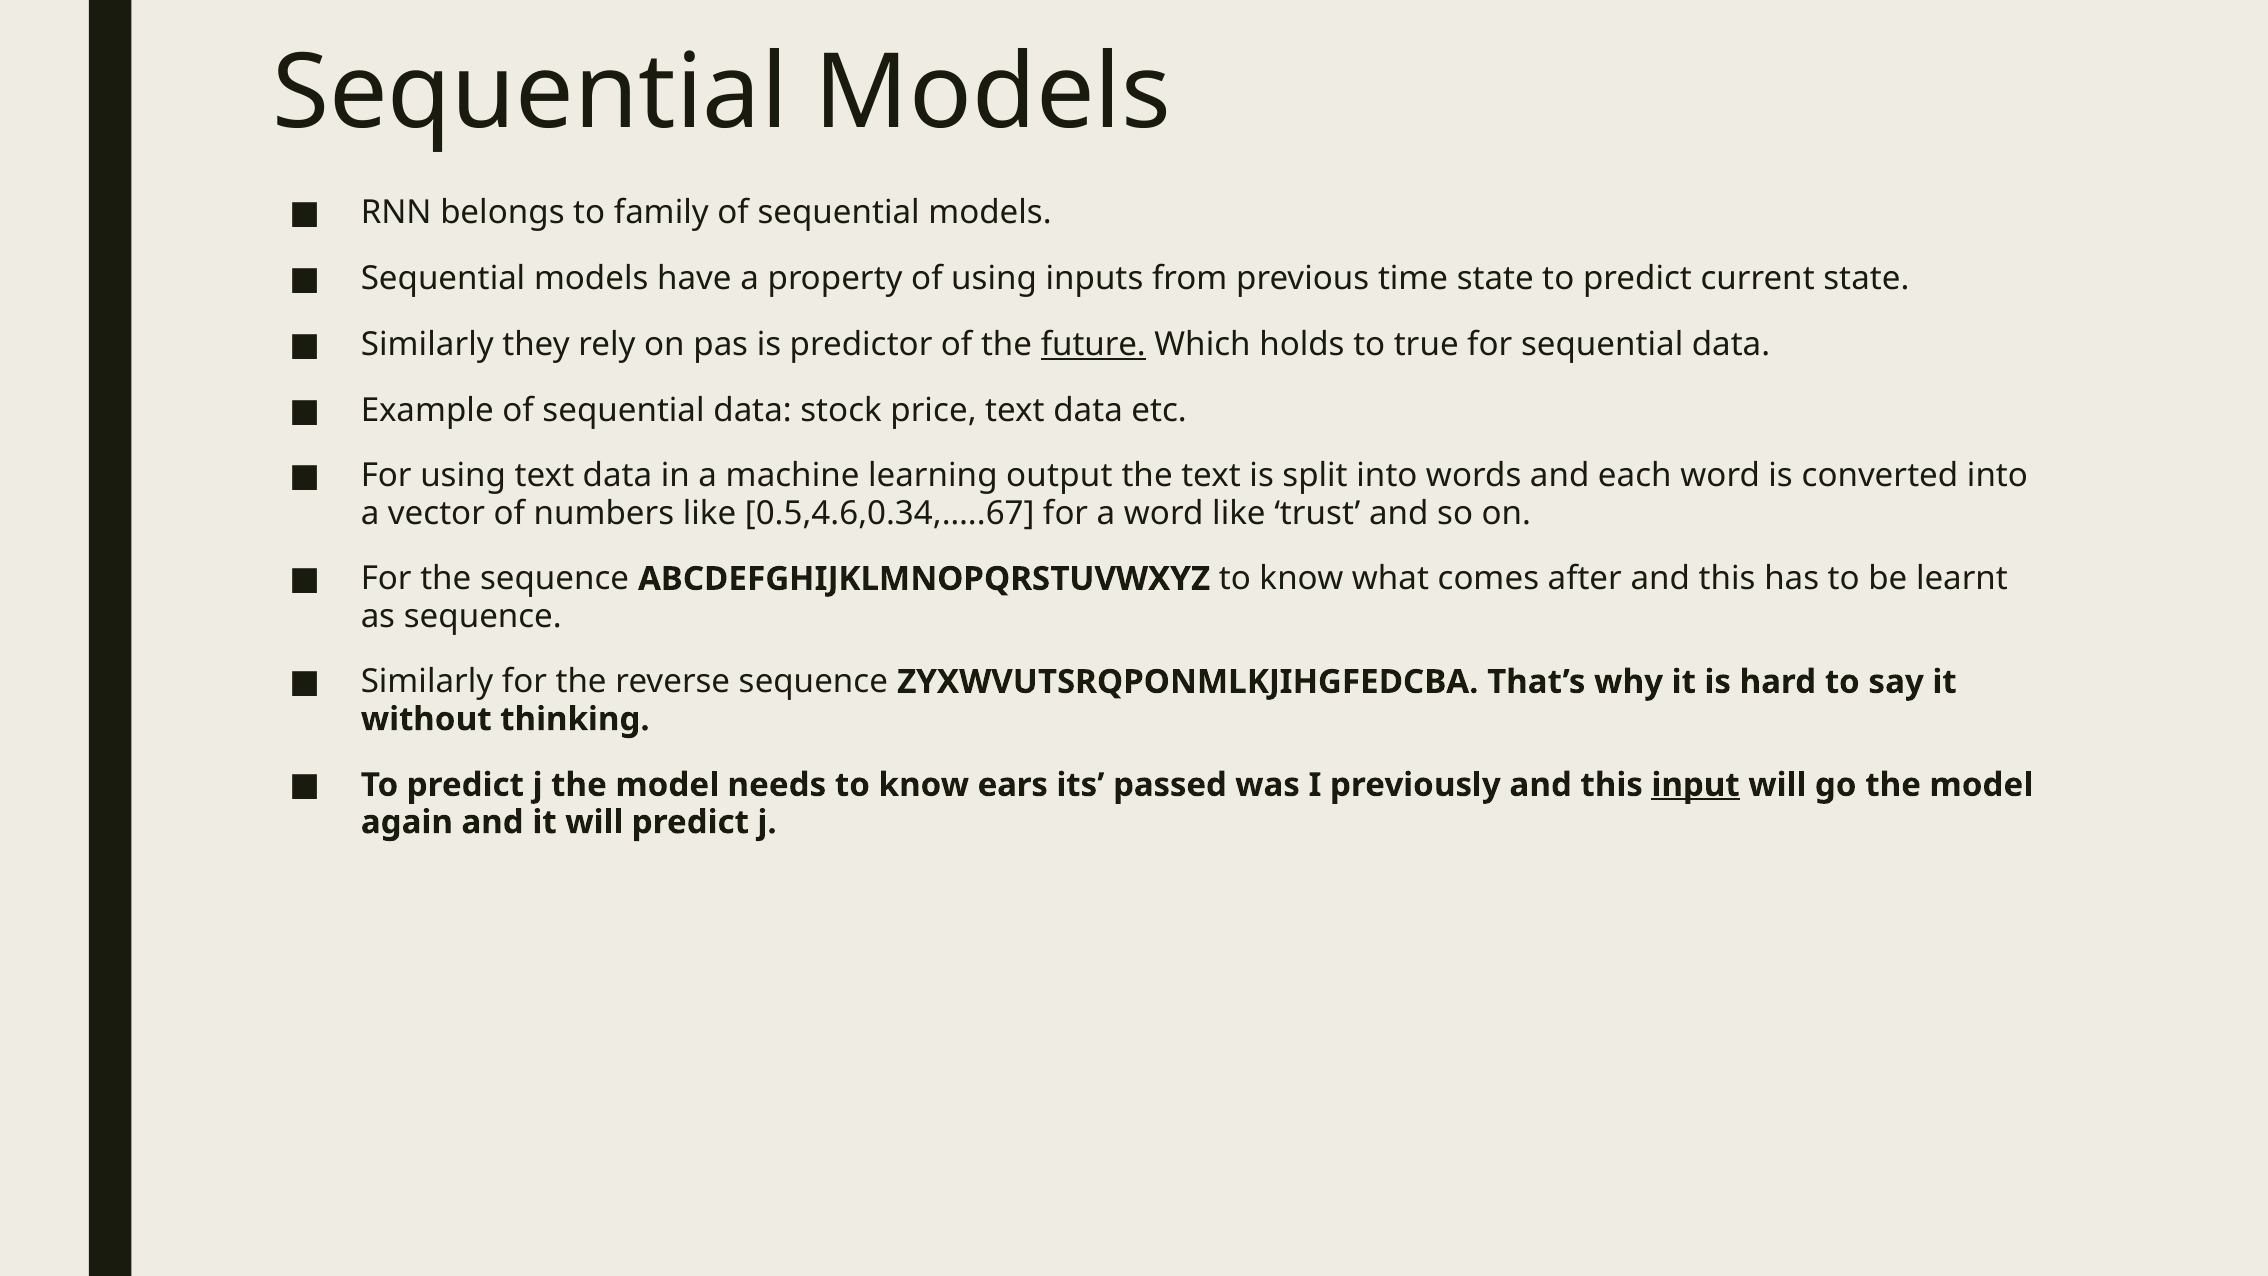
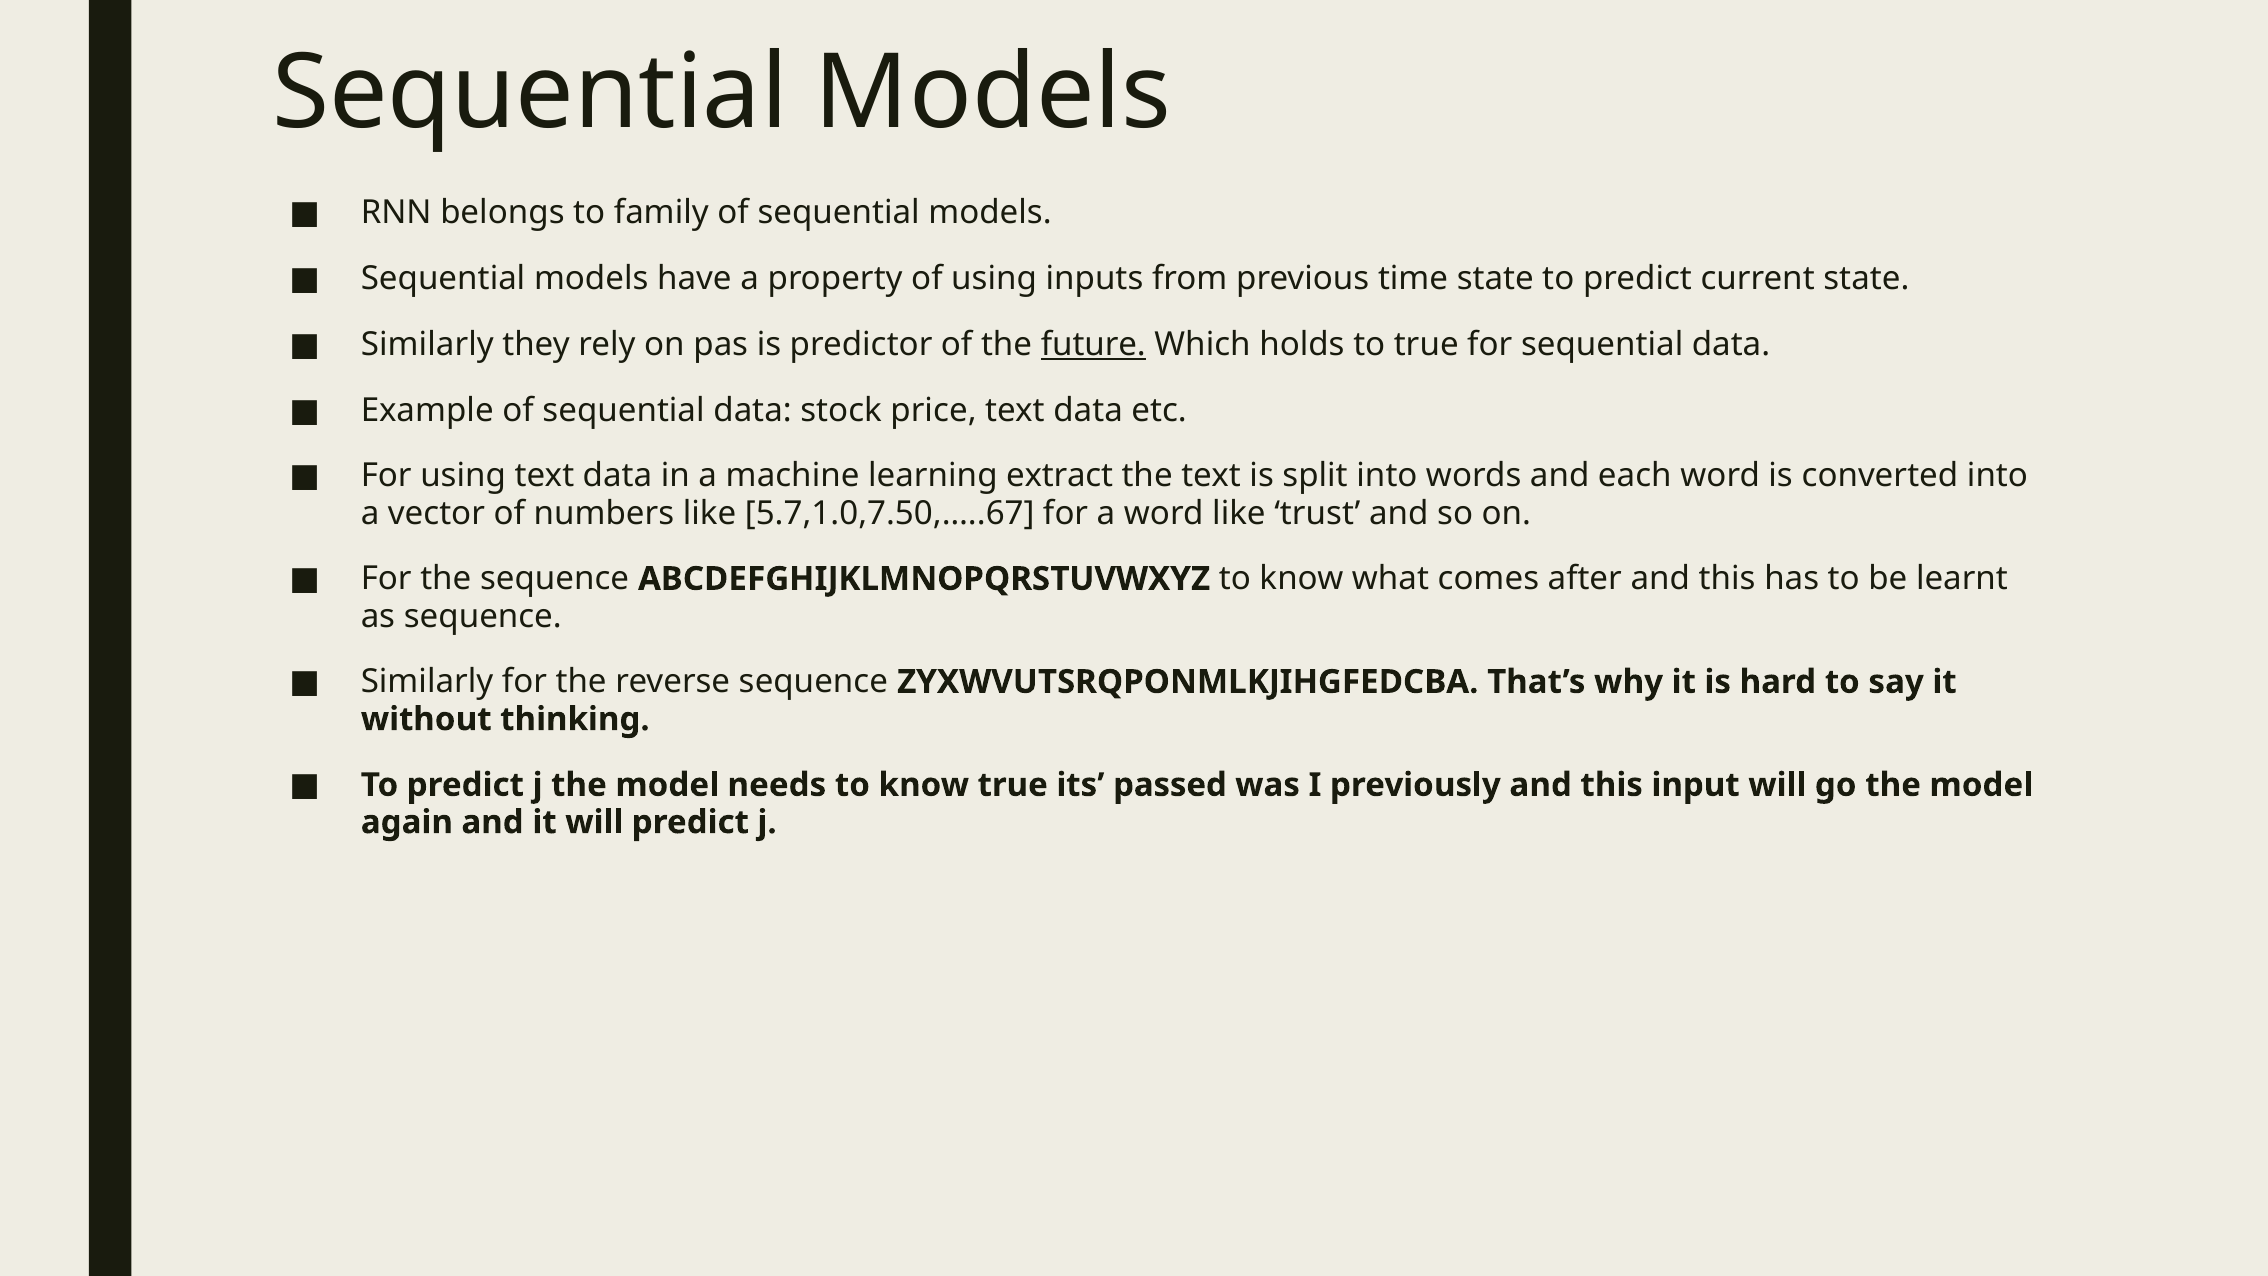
output: output -> extract (1060, 476)
0.5,4.6,0.34,…..67: 0.5,4.6,0.34,…..67 -> 5.7,1.0,7.50,…..67 (890, 513)
know ears: ears -> true (1013, 785)
input underline: present -> none (1696, 785)
